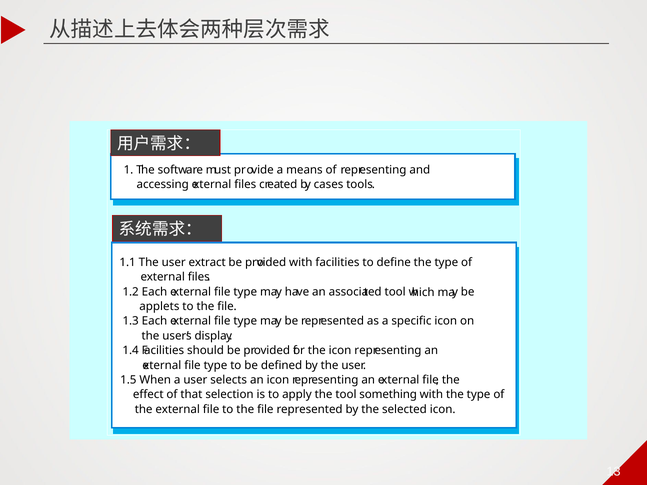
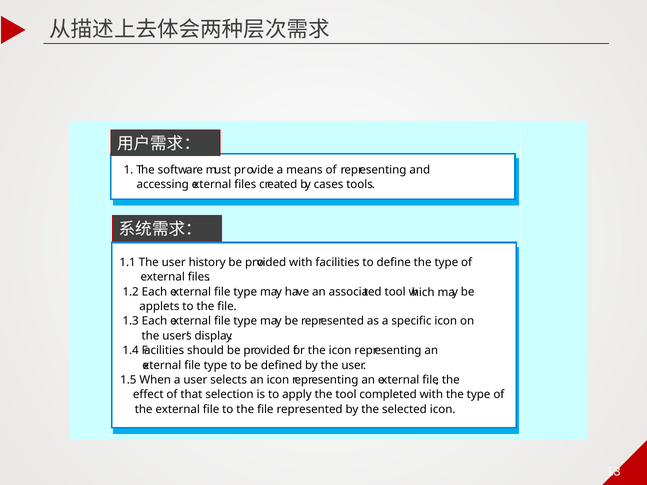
extract: extract -> history (207, 262)
something: something -> completed (388, 395)
